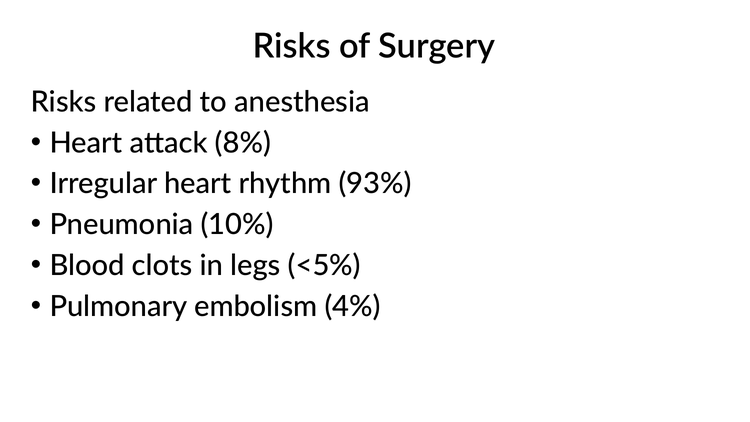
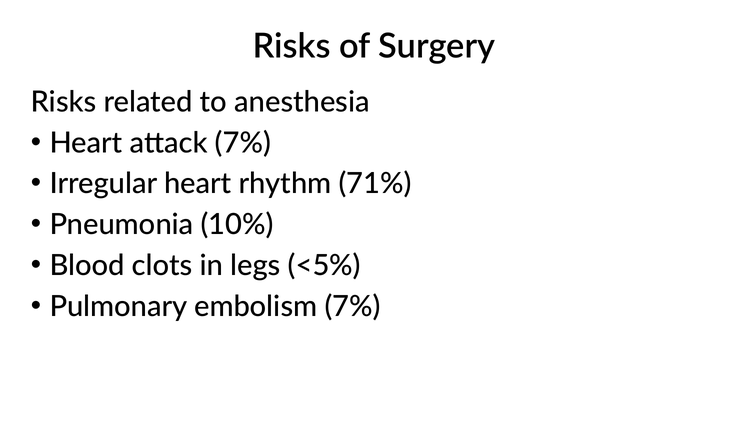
attack 8%: 8% -> 7% (243, 143)
93%: 93% -> 71% (375, 184)
embolism 4%: 4% -> 7% (353, 306)
